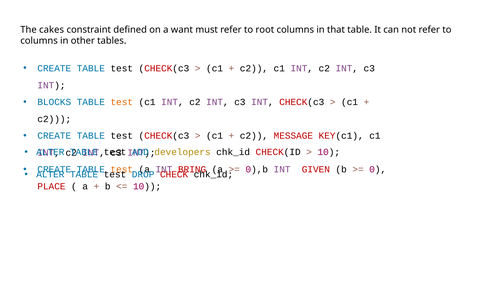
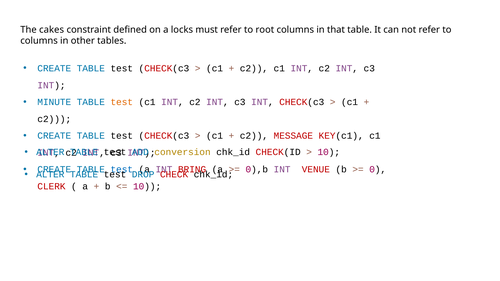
want: want -> locks (182, 30)
BLOCKS: BLOCKS -> MINUTE (54, 102)
developers: developers -> conversion (183, 152)
test colour: orange -> blue (122, 170)
GIVEN: GIVEN -> VENUE (316, 170)
PLACE: PLACE -> CLERK (51, 187)
